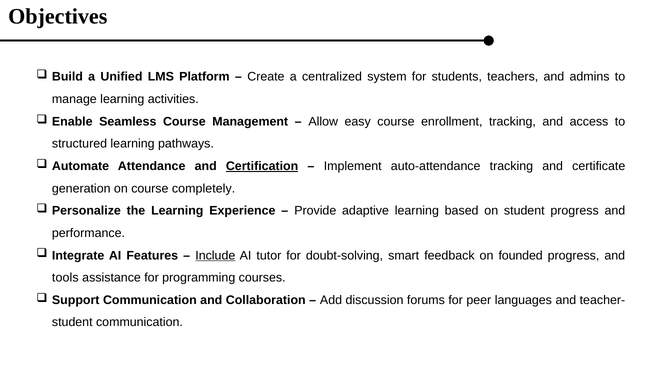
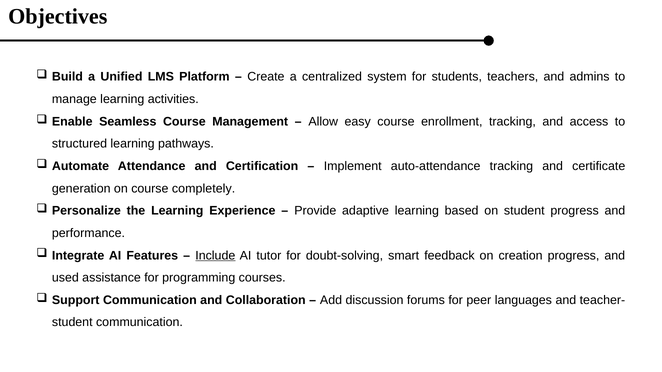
Certification underline: present -> none (262, 166)
founded: founded -> creation (521, 256)
tools: tools -> used (65, 278)
